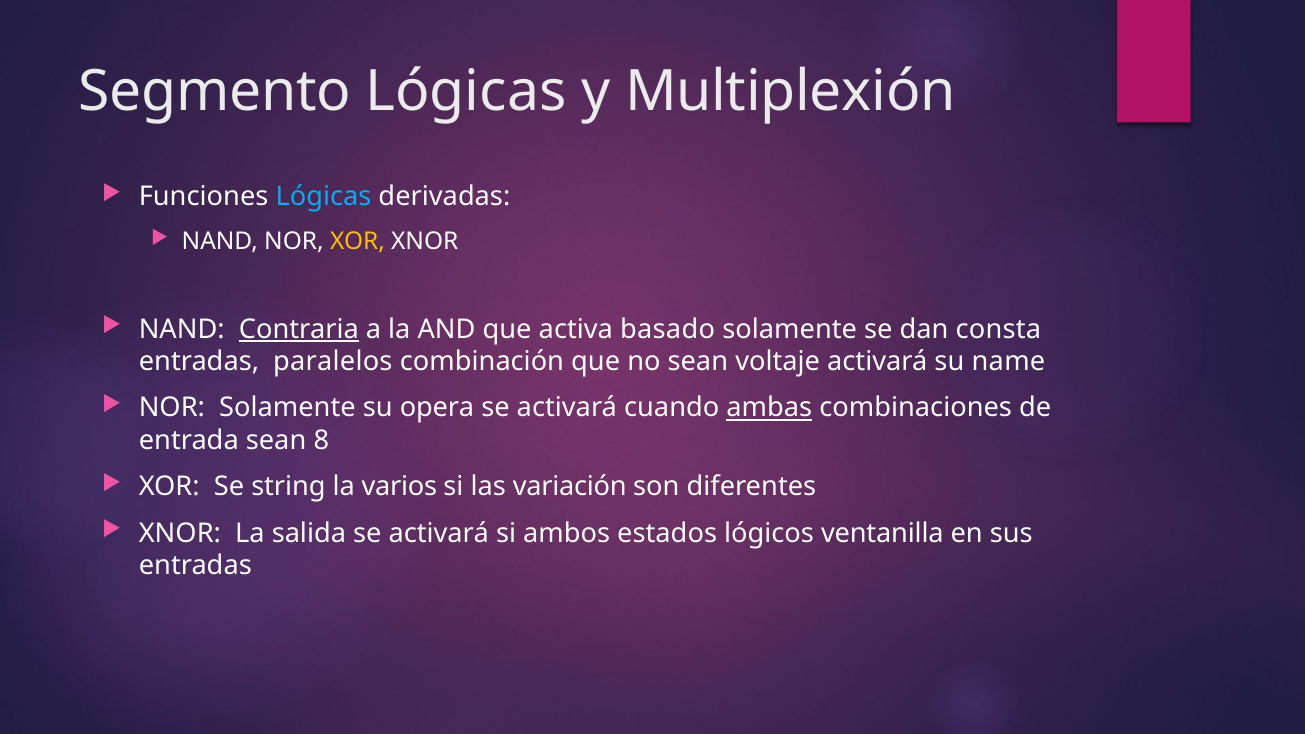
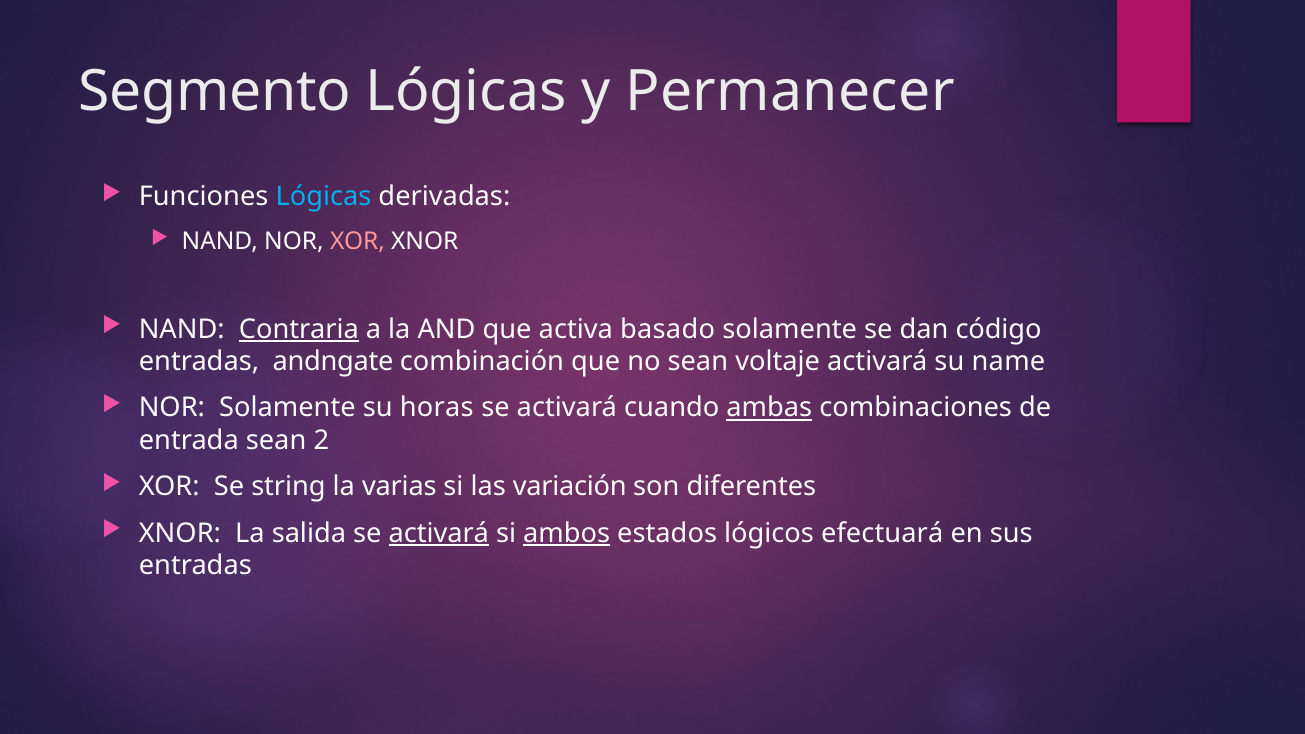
Multiplexión: Multiplexión -> Permanecer (790, 92)
XOR colour: yellow -> pink (357, 241)
consta: consta -> código (999, 329)
paralelos: paralelos -> andngate (333, 362)
opera: opera -> horas (437, 408)
8: 8 -> 2 (321, 441)
varios: varios -> varias (399, 487)
activará underline: none -> present (439, 533)
ambos underline: none -> present (567, 533)
ventanilla: ventanilla -> efectuará (882, 533)
